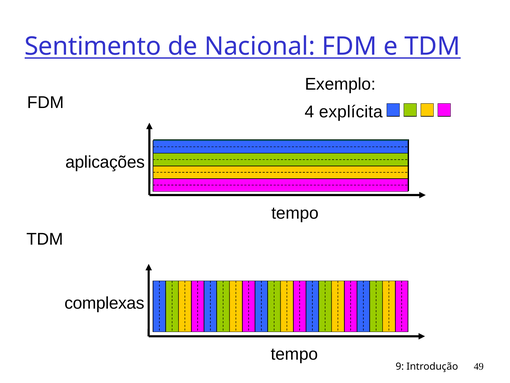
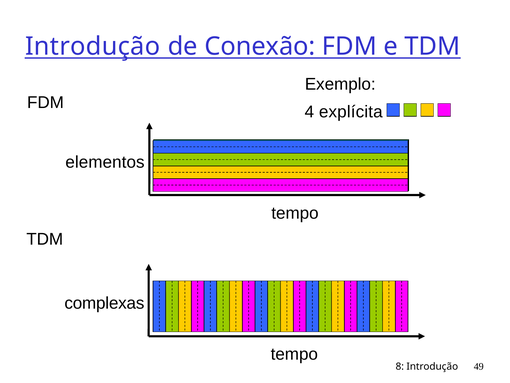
Sentimento: Sentimento -> Introdução (93, 46)
Nacional: Nacional -> Conexão (260, 46)
aplicações: aplicações -> elementos (105, 162)
9: 9 -> 8 (400, 366)
